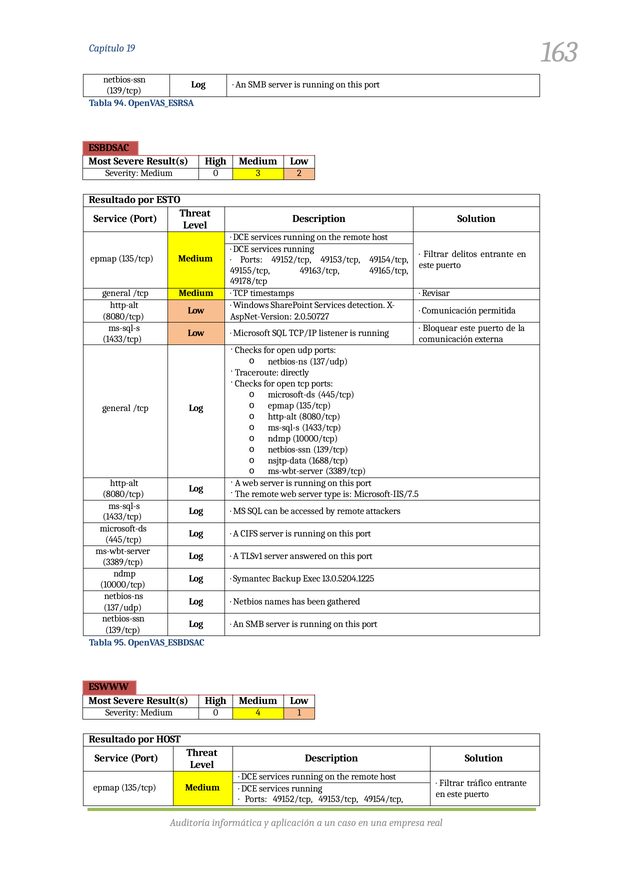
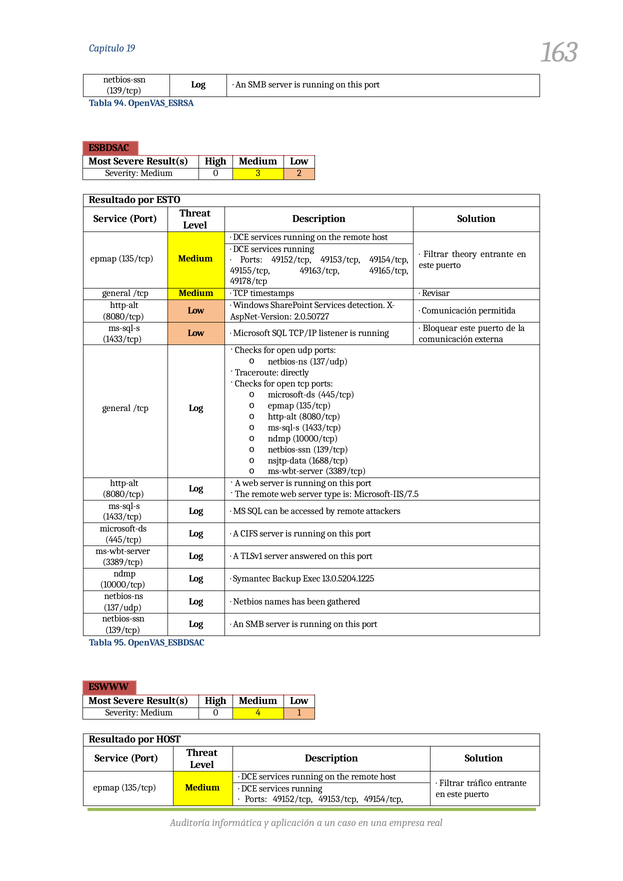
delitos: delitos -> theory (464, 254)
